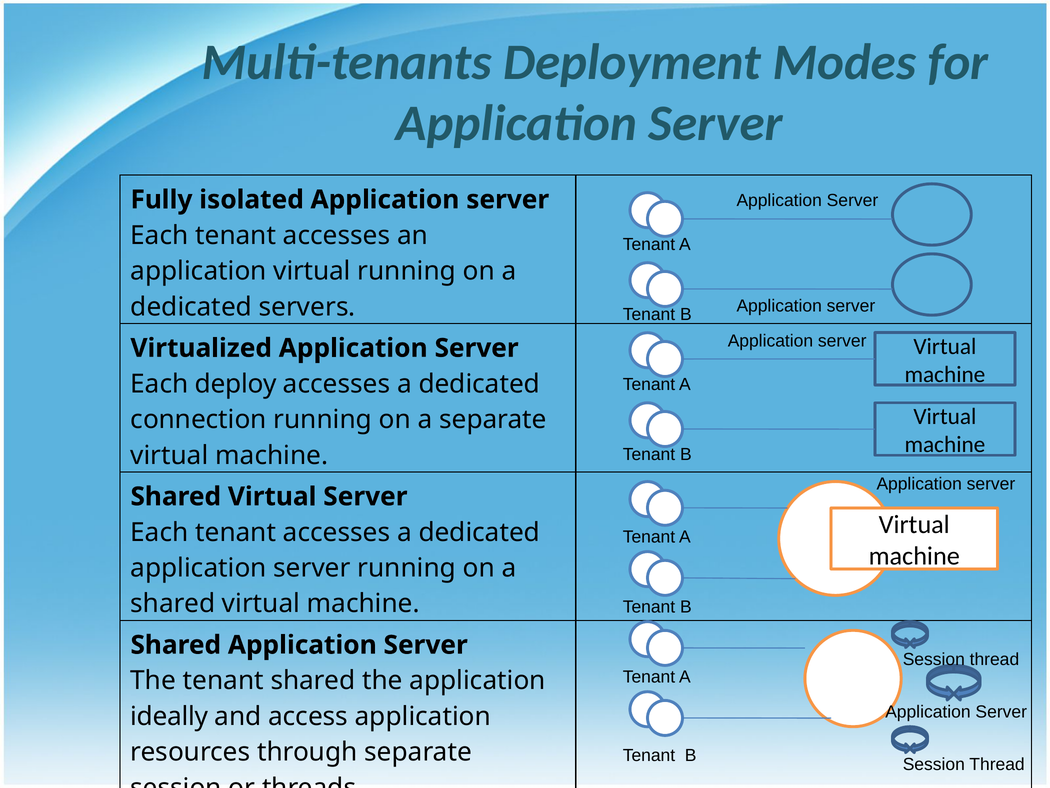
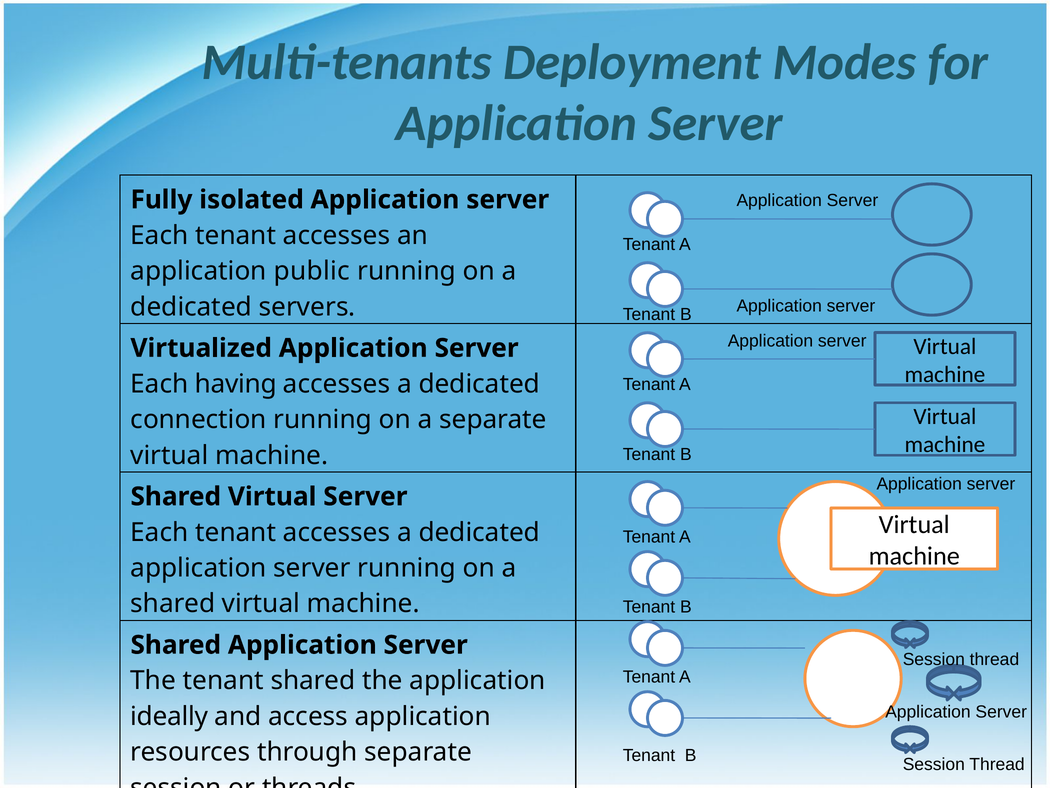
application virtual: virtual -> public (312, 271)
deploy: deploy -> having (236, 384)
